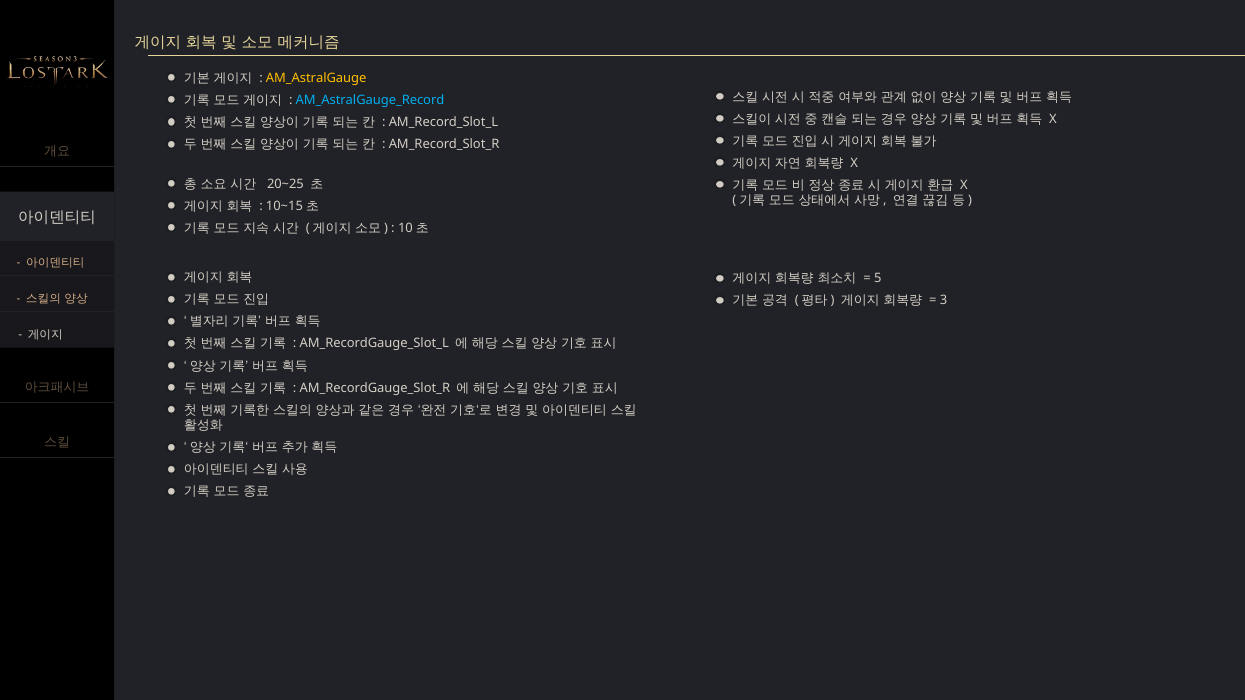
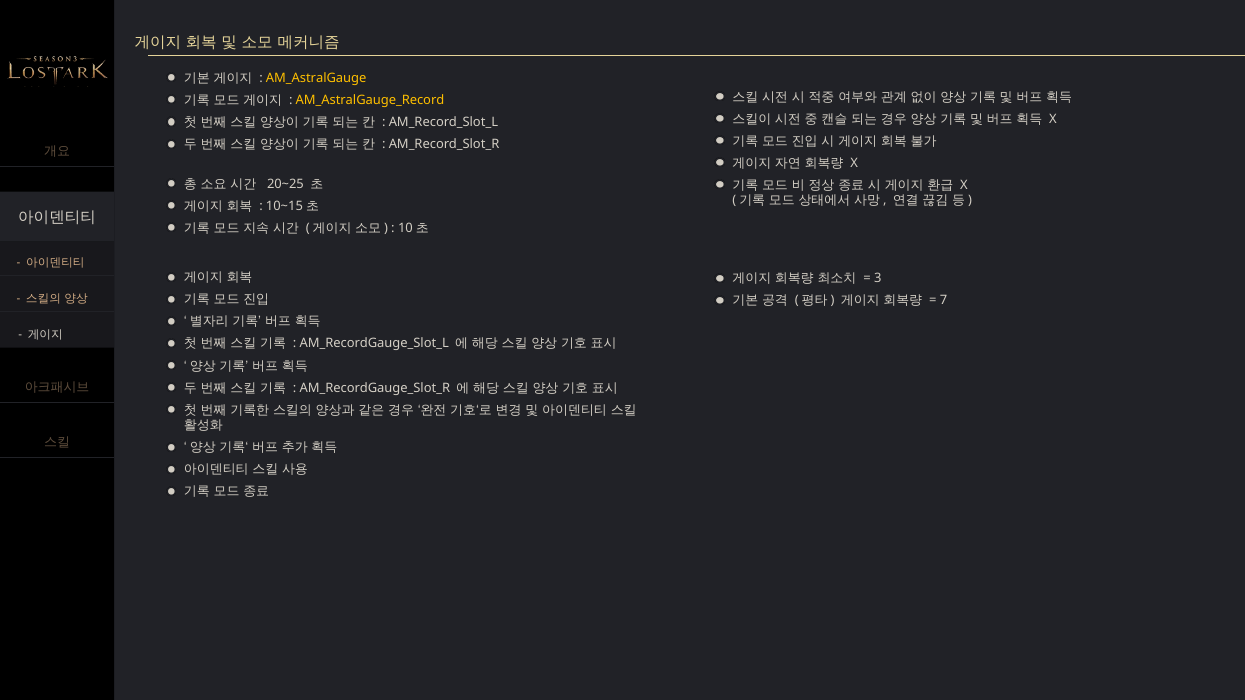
AM_AstralGauge_Record colour: light blue -> yellow (370, 100)
5: 5 -> 3 (878, 279)
3: 3 -> 7 (944, 301)
